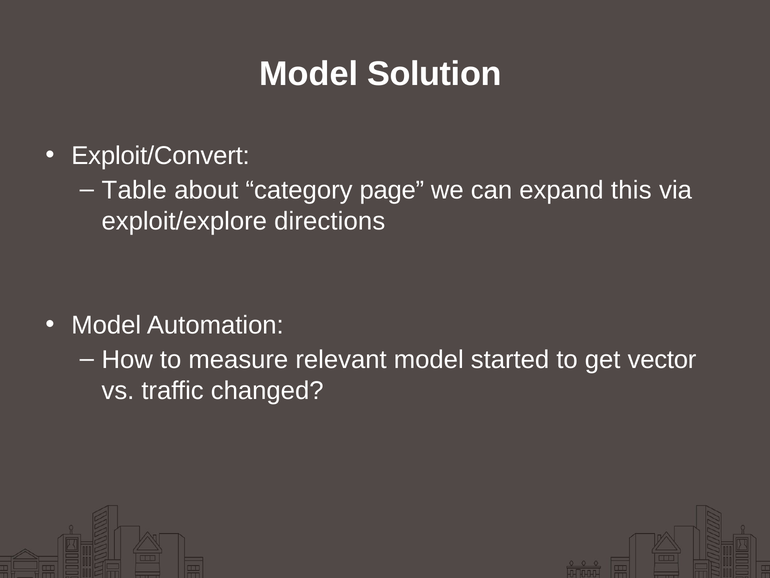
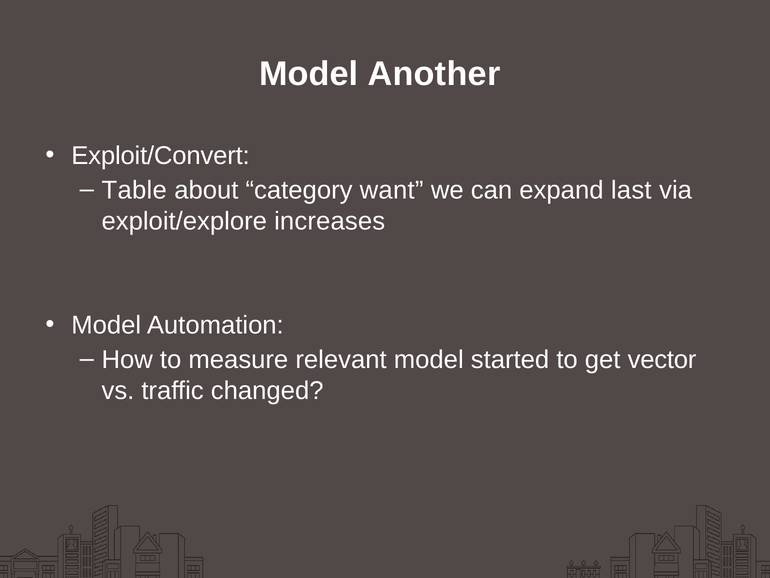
Solution: Solution -> Another (434, 74)
page: page -> want (392, 190)
this: this -> last (631, 190)
directions: directions -> increases (330, 221)
